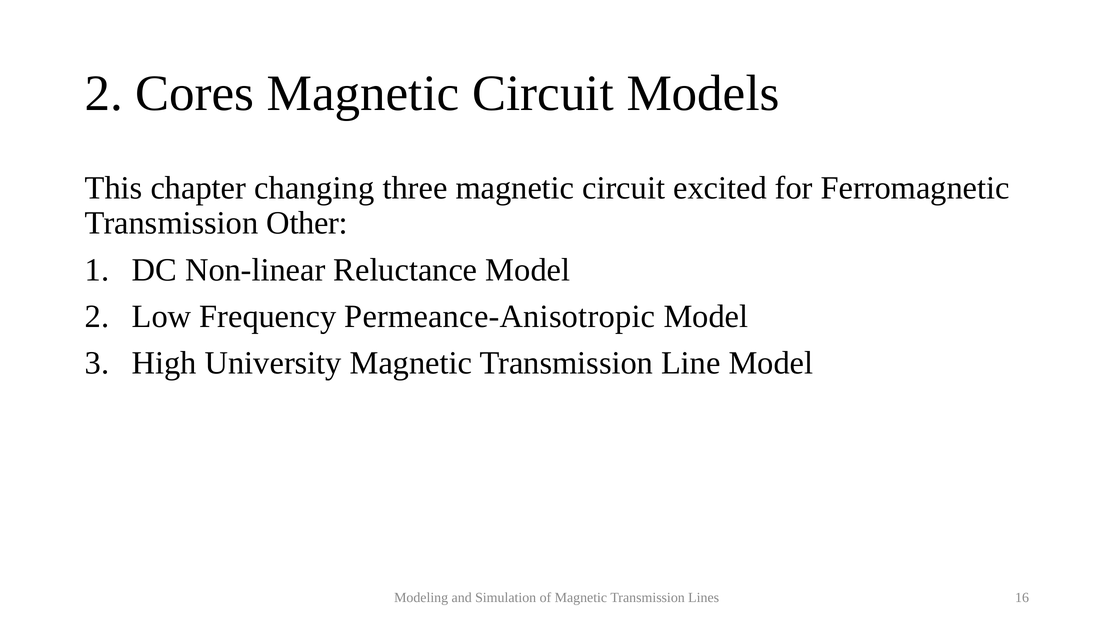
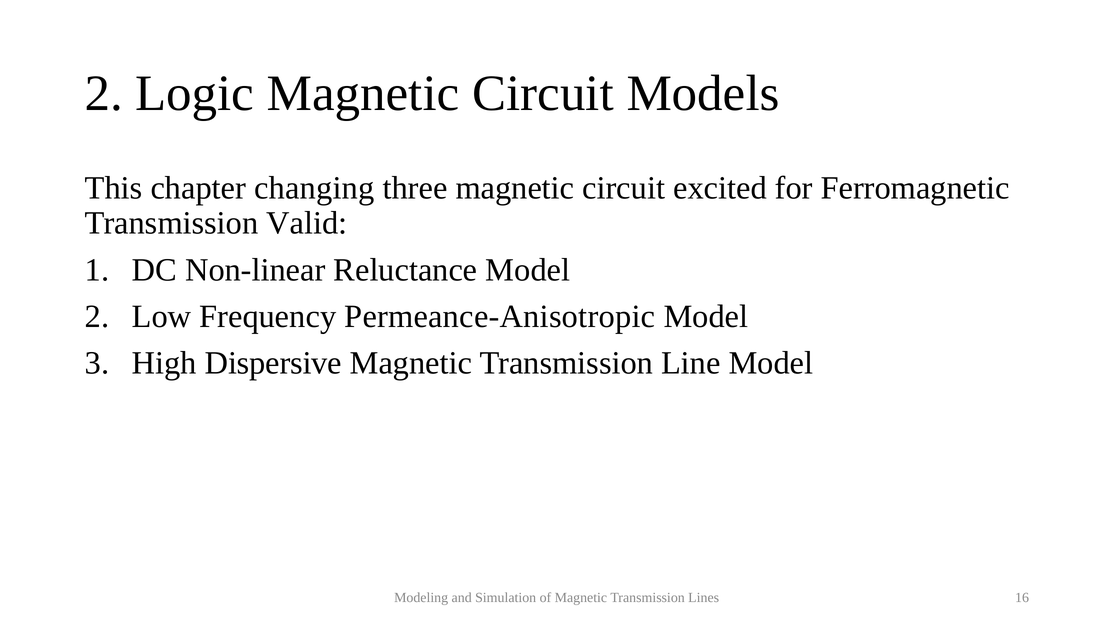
Cores: Cores -> Logic (195, 94)
Other: Other -> Valid (307, 223)
University: University -> Dispersive (273, 364)
